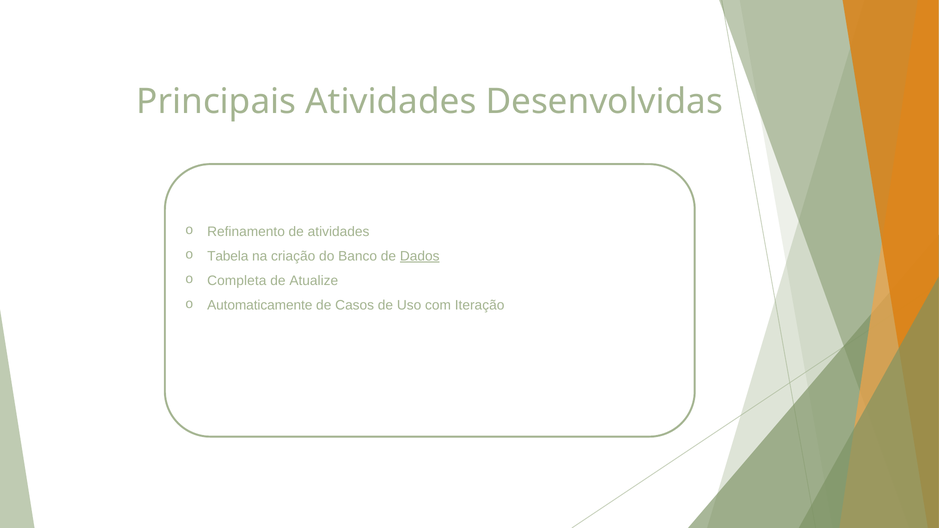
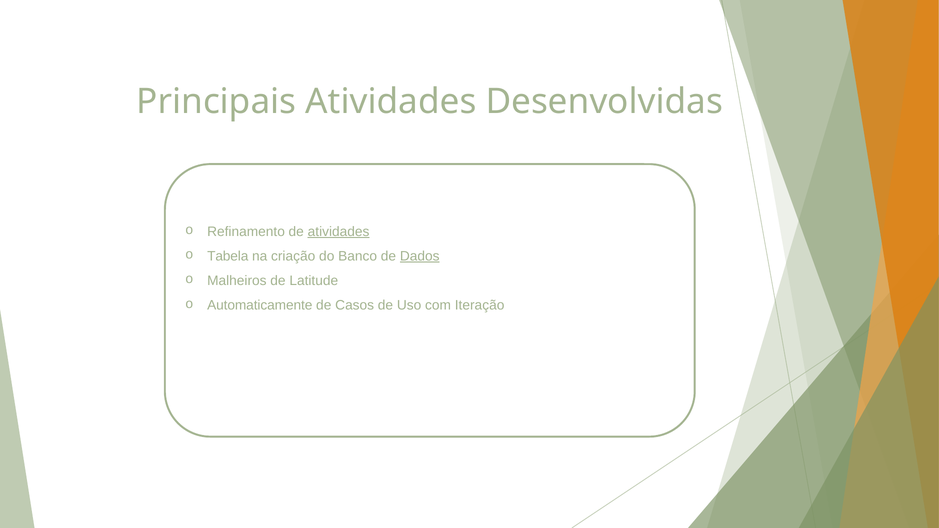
atividades underline: none -> present (339, 232)
Completa: Completa -> Malheiros (237, 281)
Atualize: Atualize -> Latitude (314, 281)
